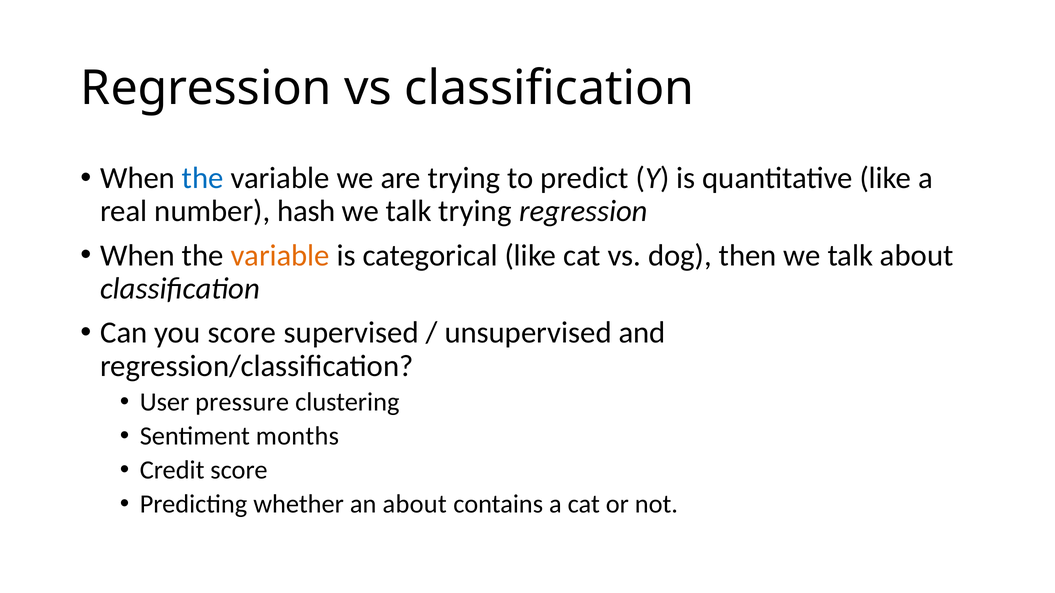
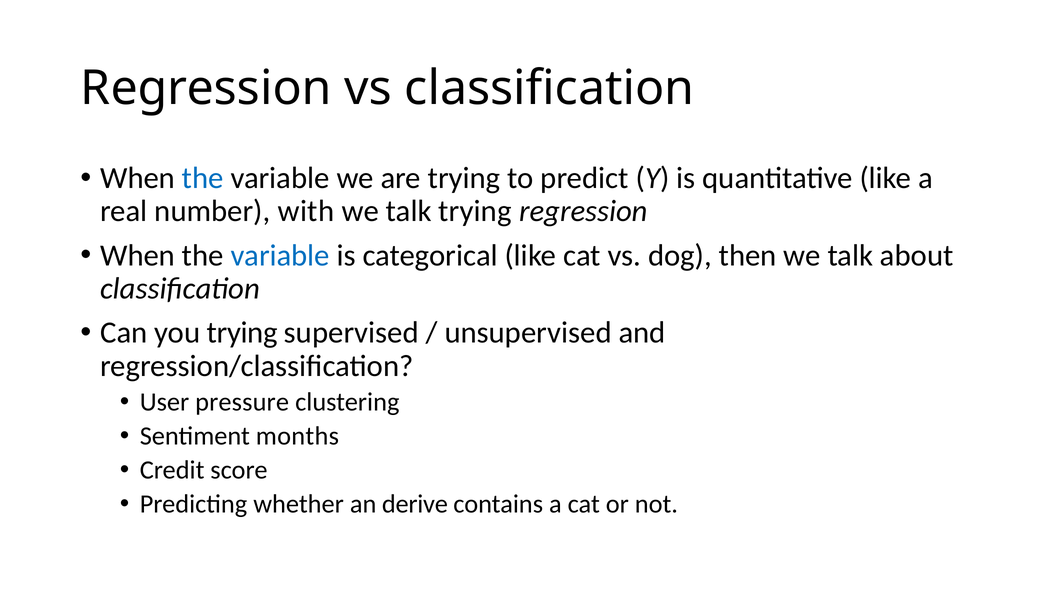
hash: hash -> with (306, 211)
variable colour: orange -> blue (280, 256)
you score: score -> trying (242, 333)
an about: about -> derive (415, 504)
